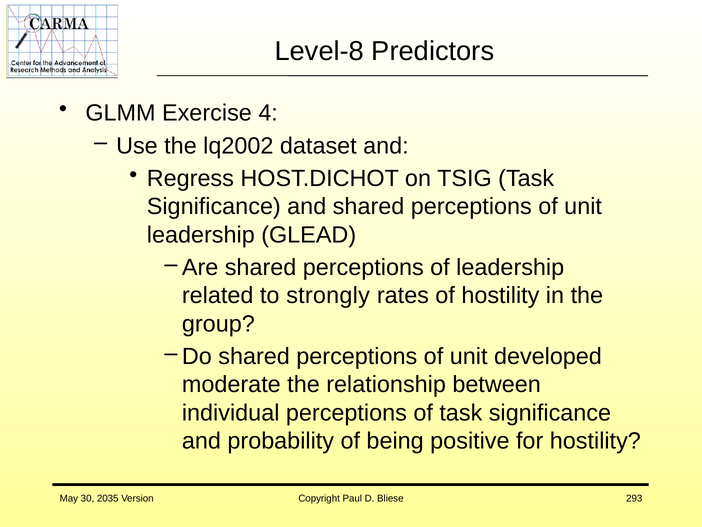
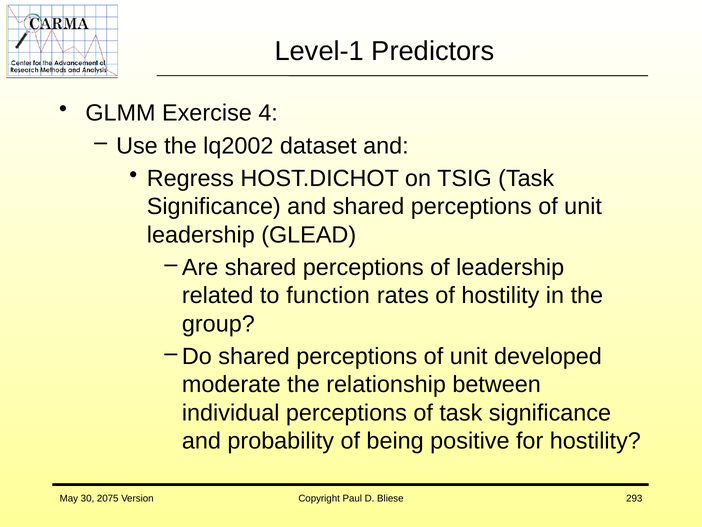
Level-8: Level-8 -> Level-1 (319, 51)
strongly: strongly -> function (328, 295)
2035: 2035 -> 2075 (108, 498)
